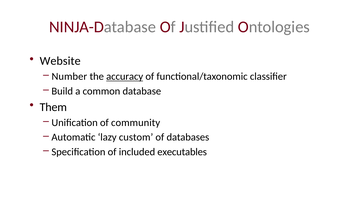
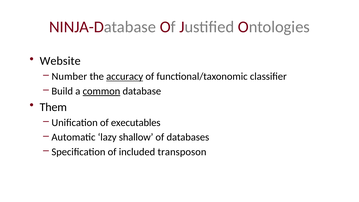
common underline: none -> present (101, 91)
community: community -> executables (136, 123)
custom: custom -> shallow (136, 137)
executables: executables -> transposon (182, 152)
